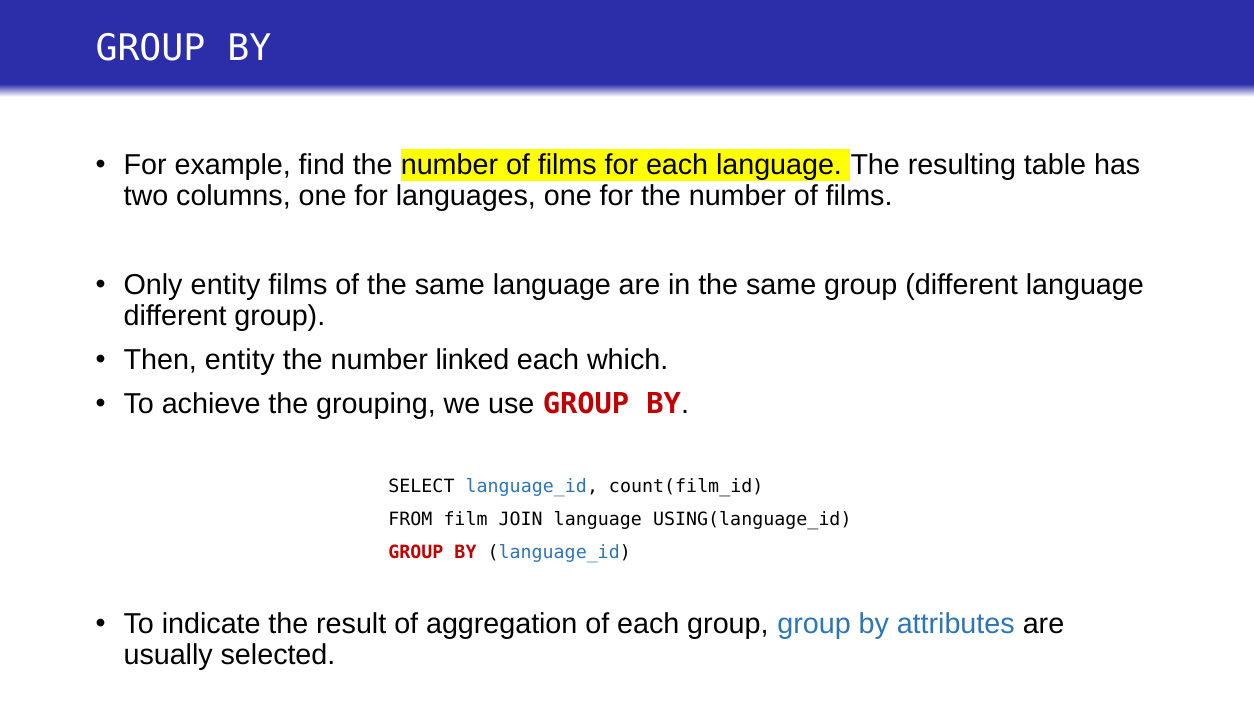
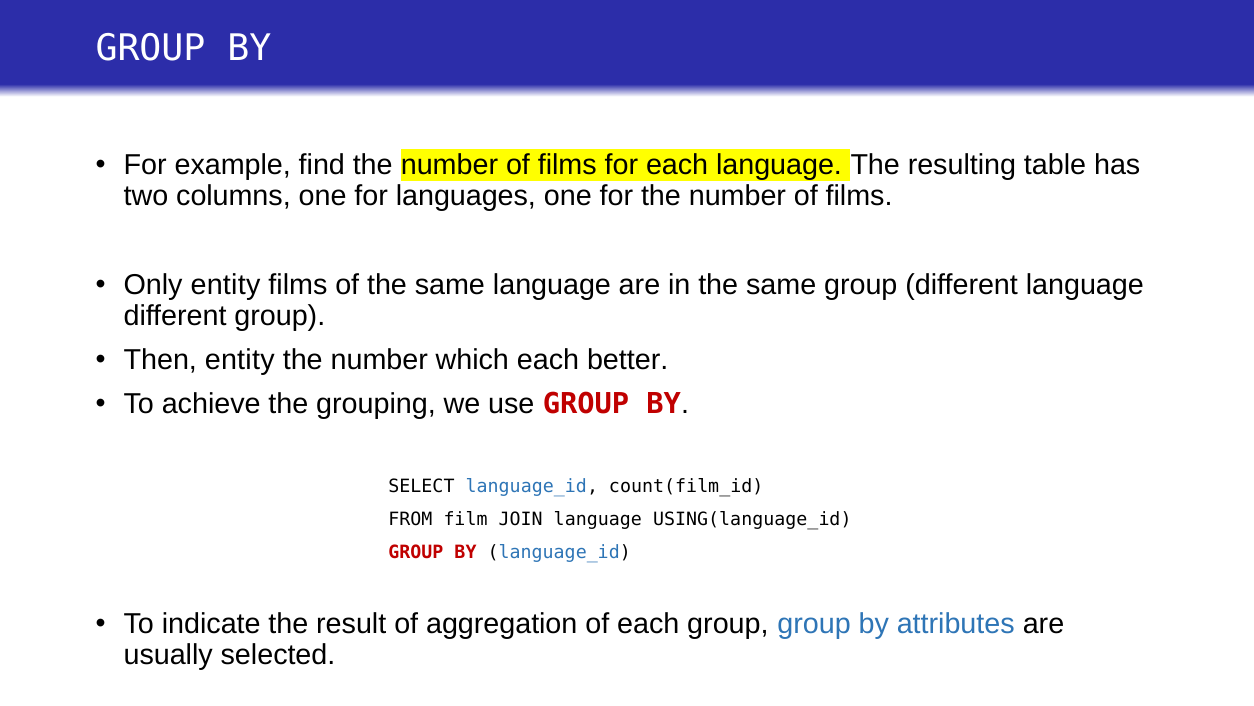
linked: linked -> which (472, 360)
which: which -> better (628, 360)
